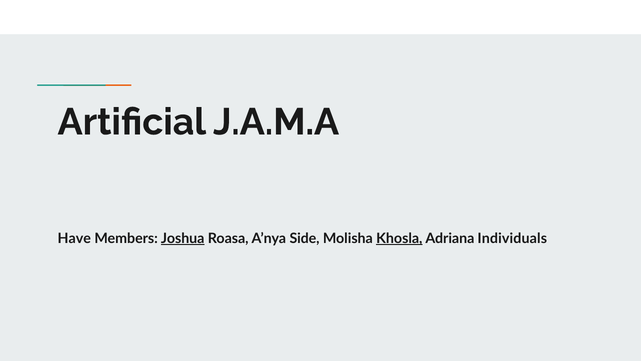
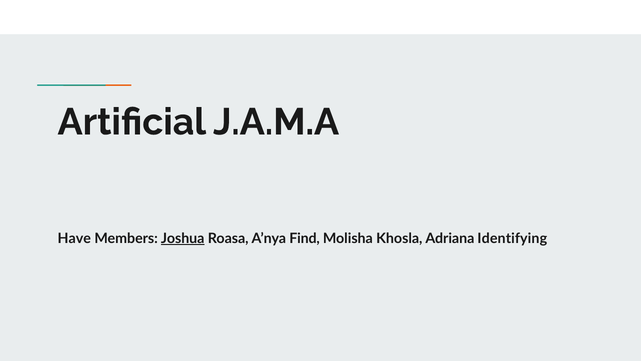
Side: Side -> Find (305, 238)
Khosla underline: present -> none (399, 238)
Individuals: Individuals -> Identifying (512, 238)
